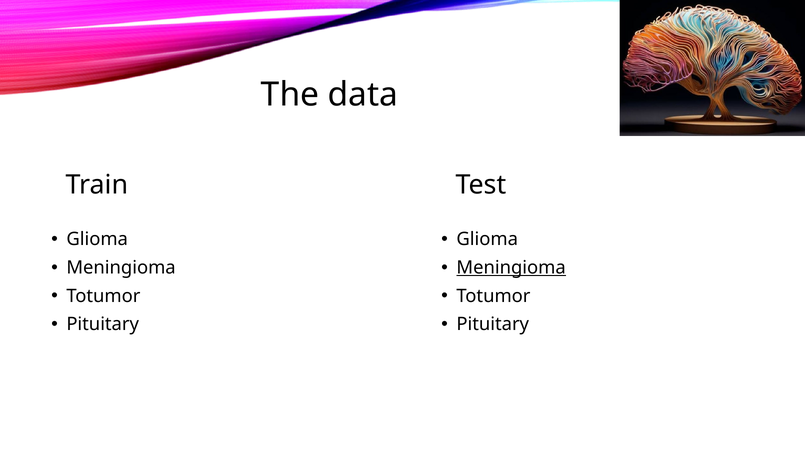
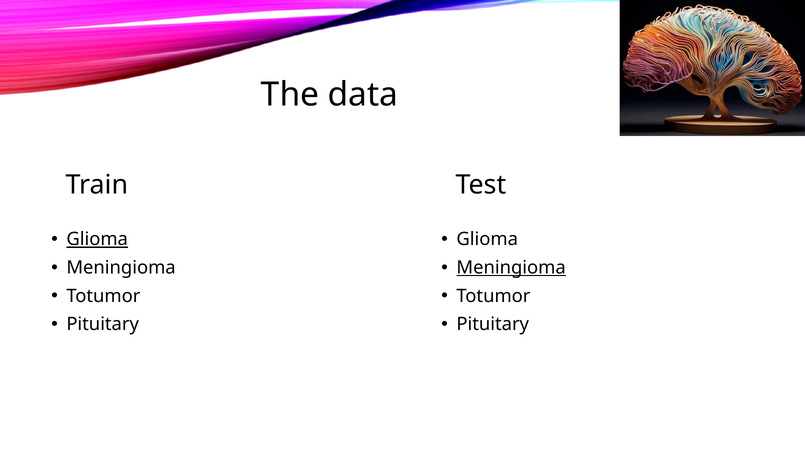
Glioma underline: none -> present (97, 239)
